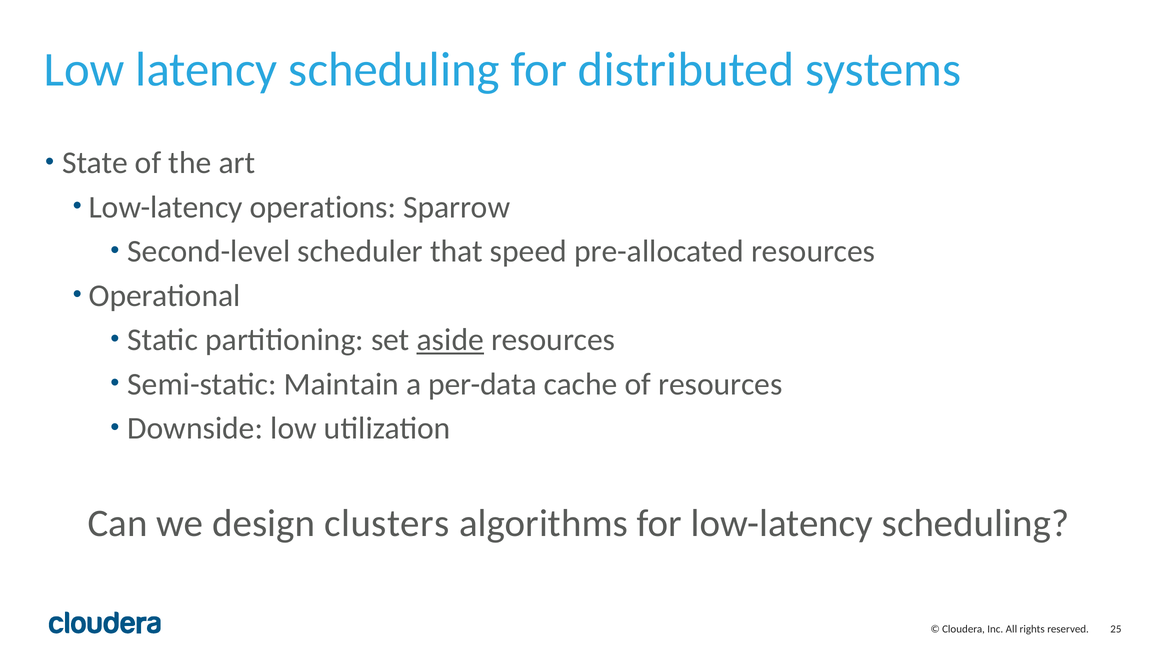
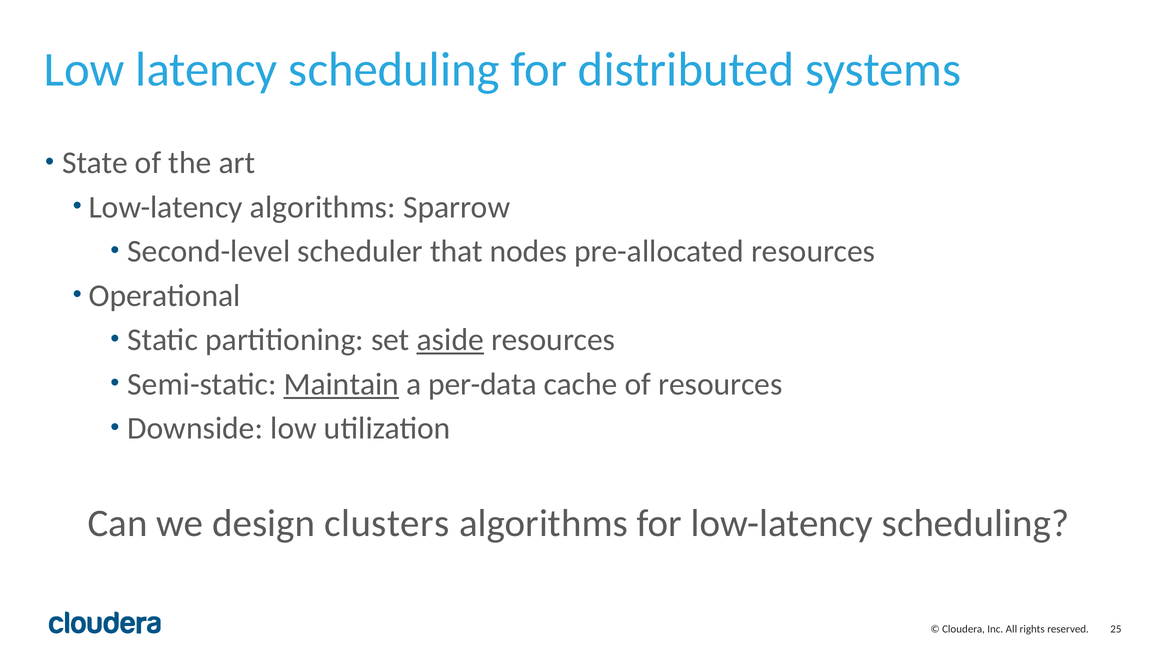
Low-latency operations: operations -> algorithms (323, 208)
speed: speed -> nodes (529, 252)
Maintain underline: none -> present (341, 385)
